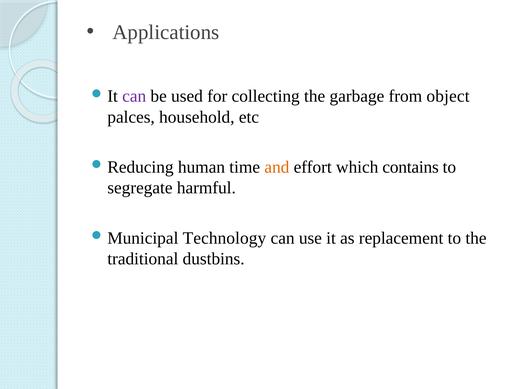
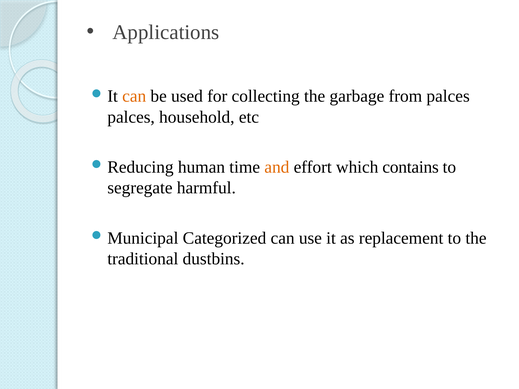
can colour: purple -> orange (134, 96)
from object: object -> palces (448, 96)
Technology: Technology -> Categorized (224, 238)
